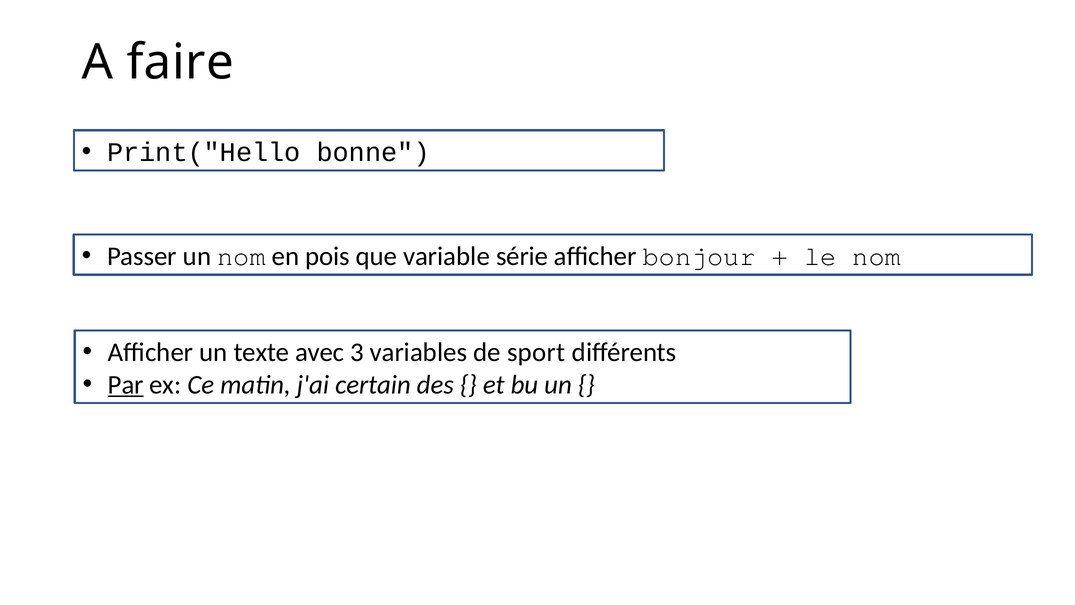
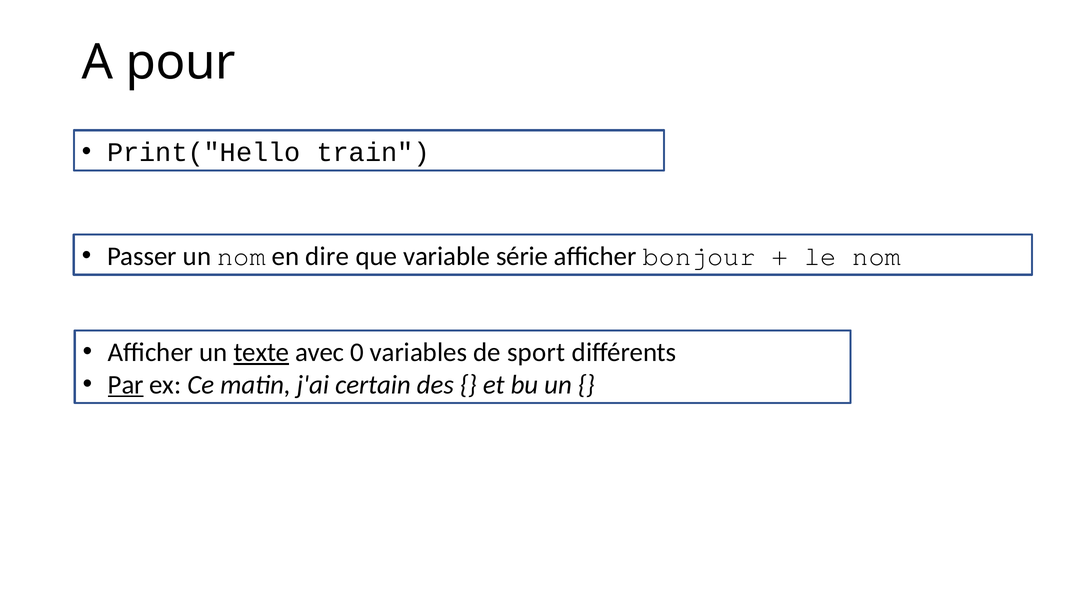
faire: faire -> pour (181, 62)
bonne: bonne -> train (373, 152)
pois: pois -> dire (327, 256)
texte underline: none -> present (261, 352)
3: 3 -> 0 (357, 352)
